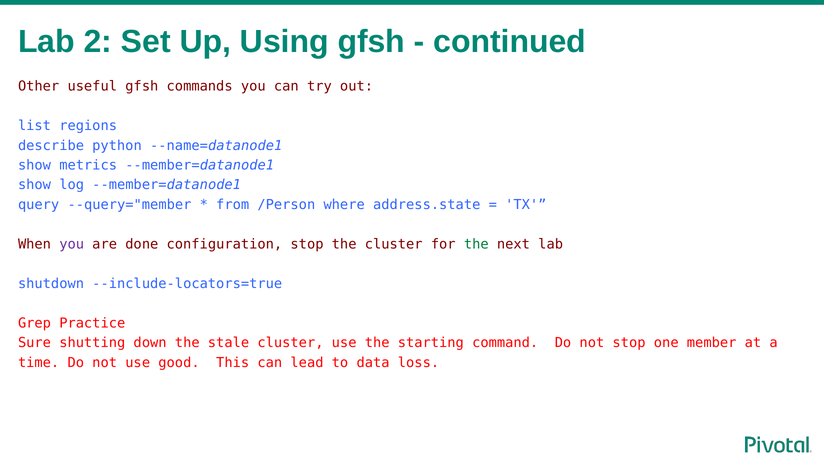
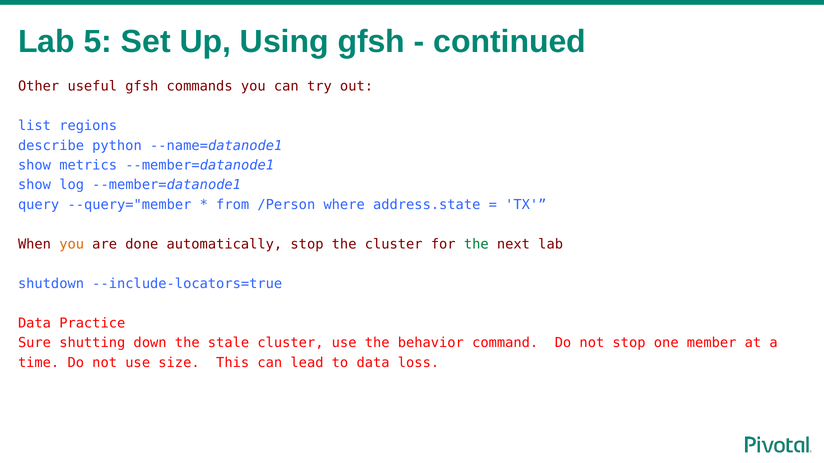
2: 2 -> 5 (98, 42)
you colour: purple -> orange (72, 244)
configuration: configuration -> automatically (224, 244)
Grep: Grep -> Data (34, 323)
starting: starting -> behavior (431, 343)
good: good -> size (179, 363)
